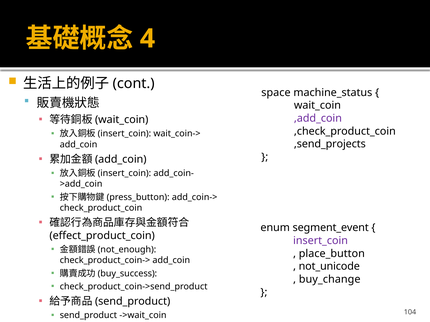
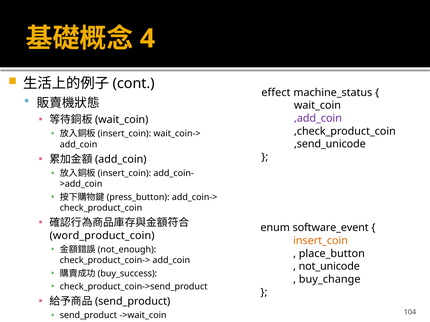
space: space -> effect (276, 93)
,send_projects: ,send_projects -> ,send_unicode (330, 144)
segment_event: segment_event -> software_event (331, 228)
effect_product_coin: effect_product_coin -> word_product_coin (102, 236)
insert_coin colour: purple -> orange (321, 241)
